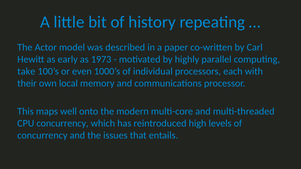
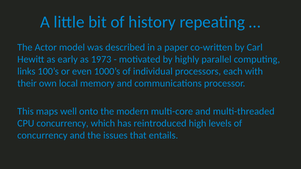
take: take -> links (26, 71)
